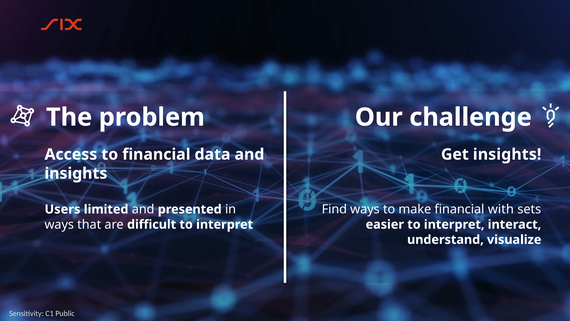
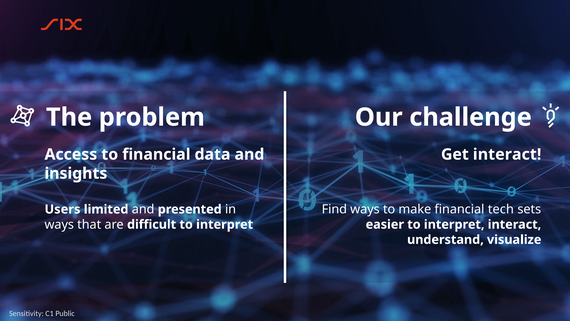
Get insights: insights -> interact (507, 154)
with: with -> tech (501, 209)
